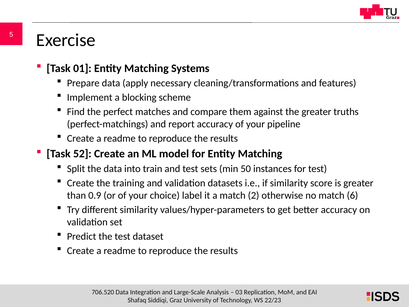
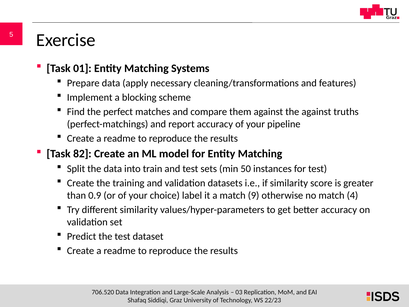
the greater: greater -> against (316, 112)
52: 52 -> 82 (82, 154)
2: 2 -> 9 (254, 195)
6: 6 -> 4 (352, 195)
